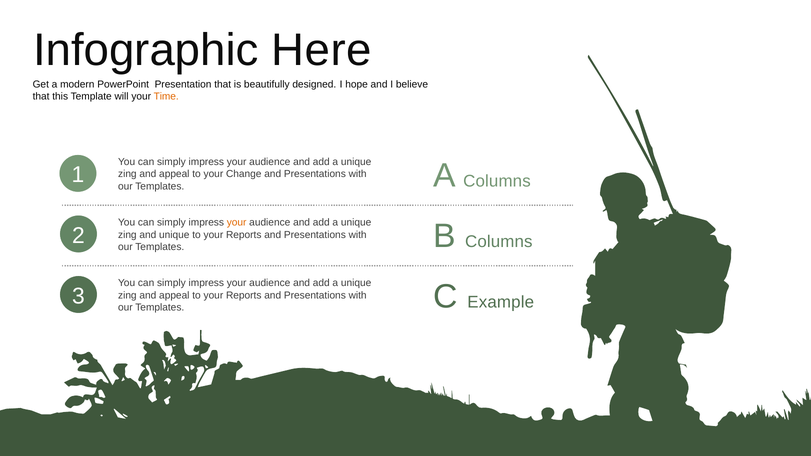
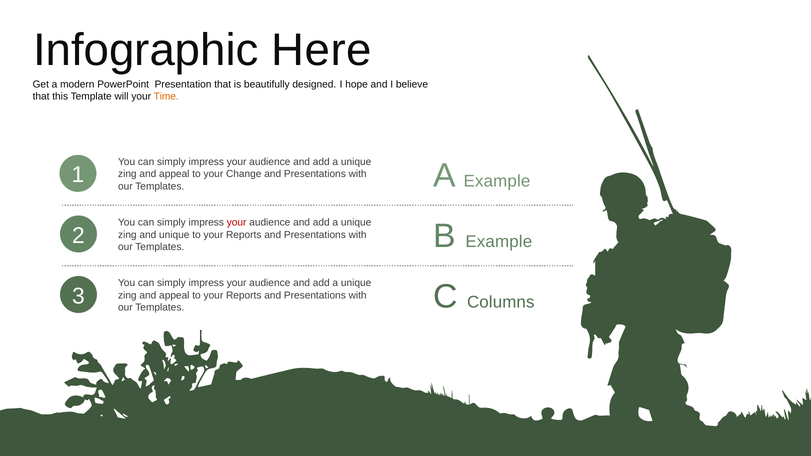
A Columns: Columns -> Example (497, 181)
your colour: orange -> red (237, 223)
B Columns: Columns -> Example (499, 242)
Example: Example -> Columns (501, 302)
